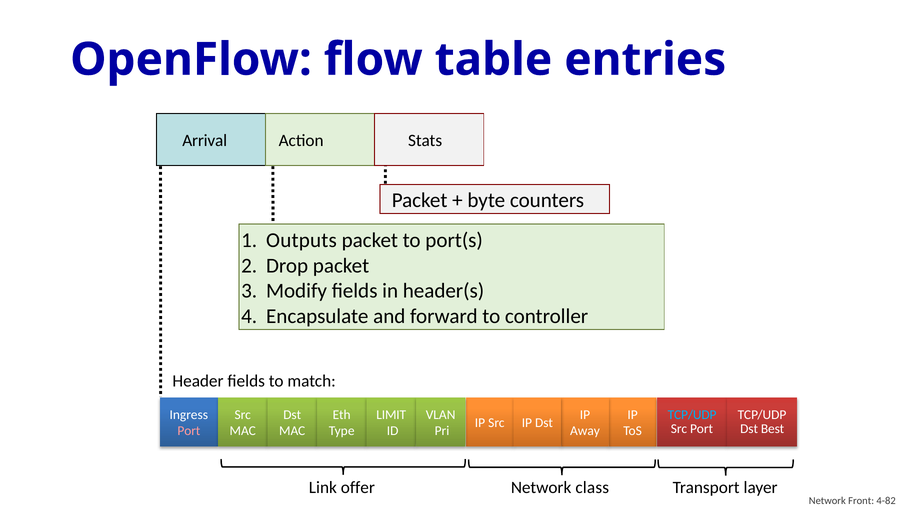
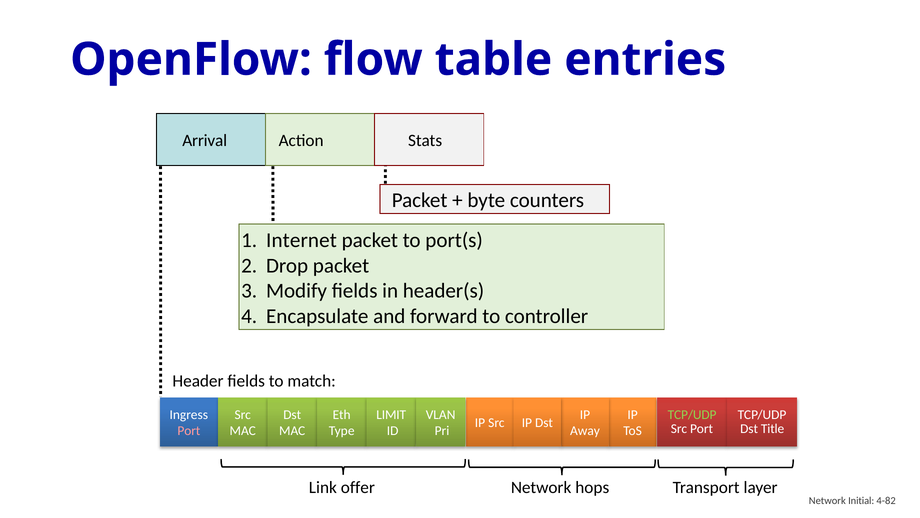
Outputs: Outputs -> Internet (301, 240)
TCP/UDP colour: light blue -> light green (692, 414)
Best: Best -> Title (773, 429)
class: class -> hops (592, 487)
Front: Front -> Initial (861, 500)
